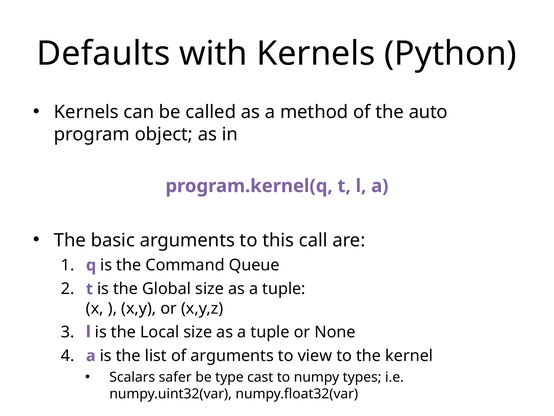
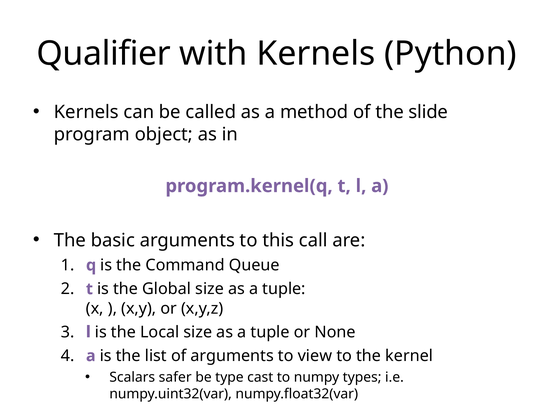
Defaults: Defaults -> Qualifier (104, 54)
auto: auto -> slide (428, 112)
